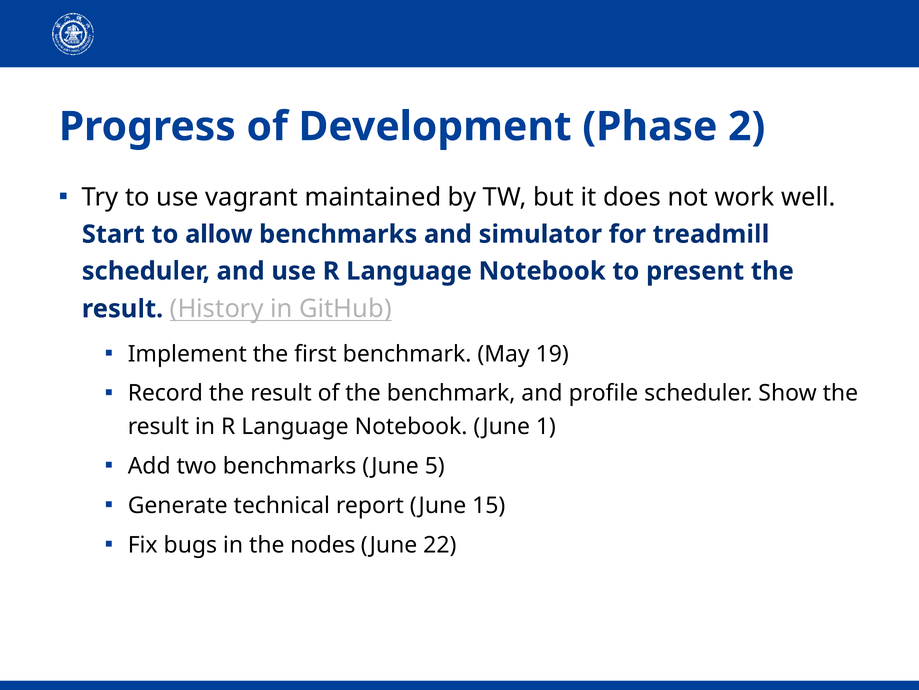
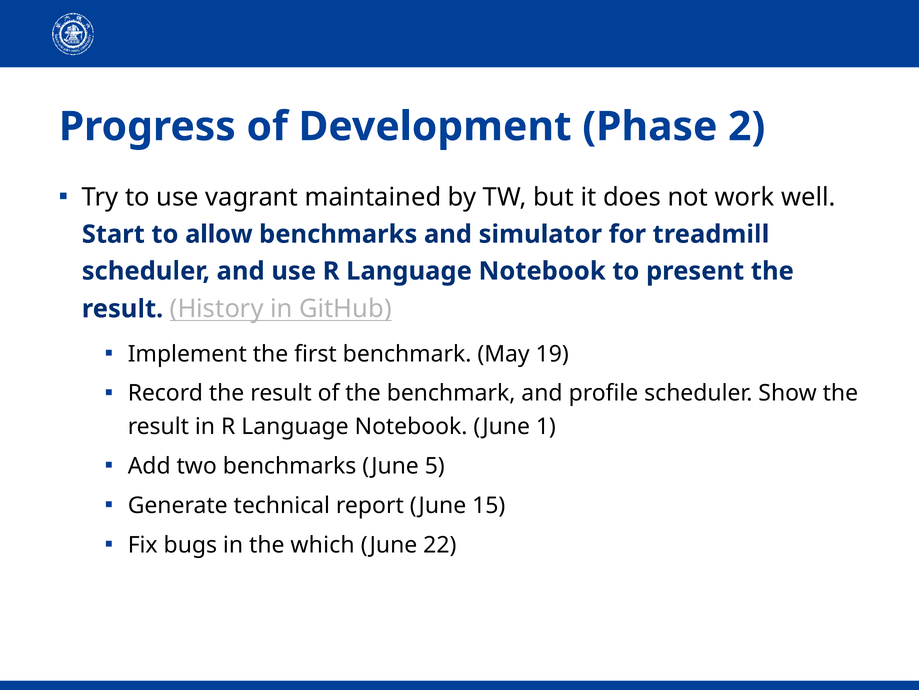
nodes: nodes -> which (323, 544)
